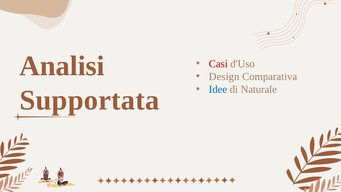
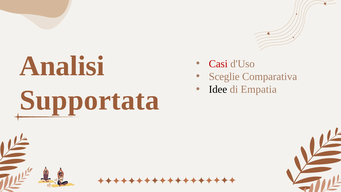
Design: Design -> Sceglie (224, 76)
Idee colour: blue -> black (218, 89)
Naturale: Naturale -> Empatia (259, 89)
